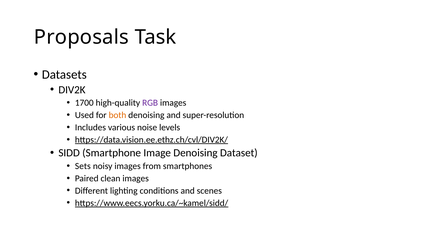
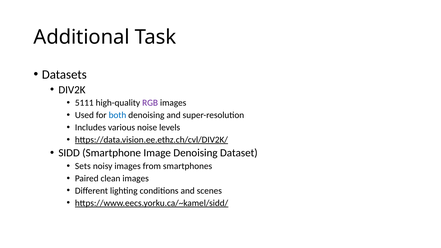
Proposals: Proposals -> Additional (82, 37)
1700: 1700 -> 5111 (84, 103)
both colour: orange -> blue (117, 115)
